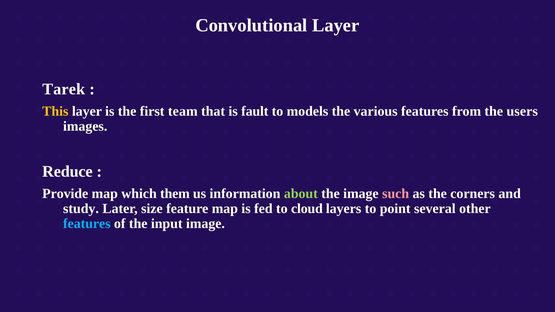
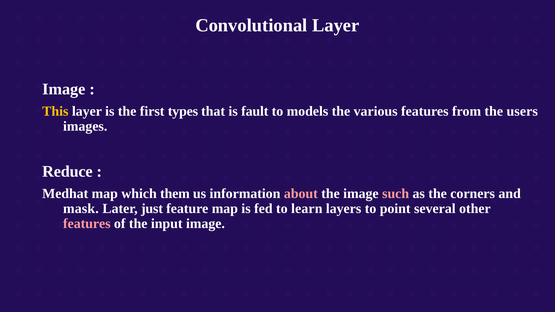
Tarek: Tarek -> Image (64, 89)
team: team -> types (183, 111)
Provide: Provide -> Medhat (65, 194)
about colour: light green -> pink (301, 194)
study: study -> mask (81, 209)
size: size -> just (152, 209)
cloud: cloud -> learn (307, 209)
features colour: light blue -> pink (87, 224)
